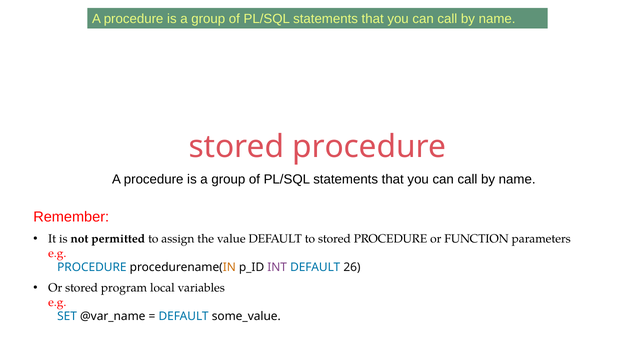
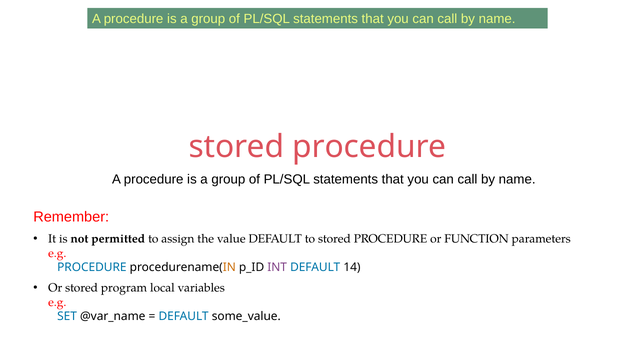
26: 26 -> 14 (352, 268)
